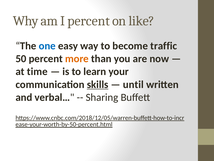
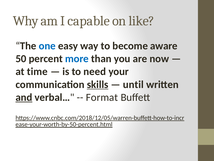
I percent: percent -> capable (89, 21)
traffic: traffic -> aware (164, 46)
more colour: orange -> blue (77, 59)
learn: learn -> need (95, 71)
and underline: none -> present (24, 97)
Sharing: Sharing -> Format (102, 97)
